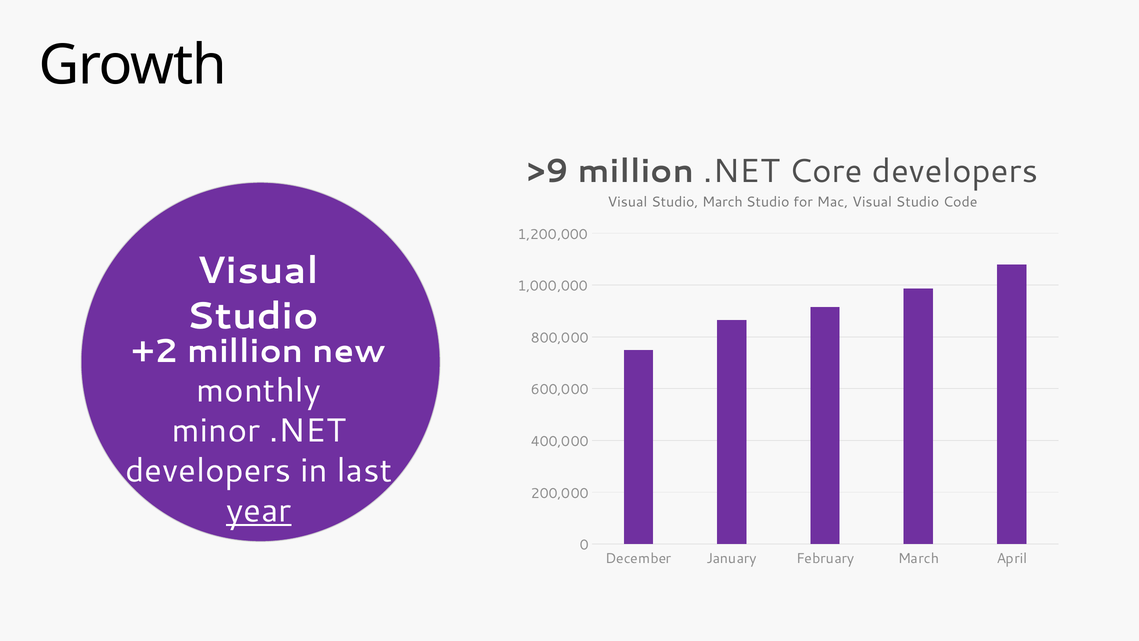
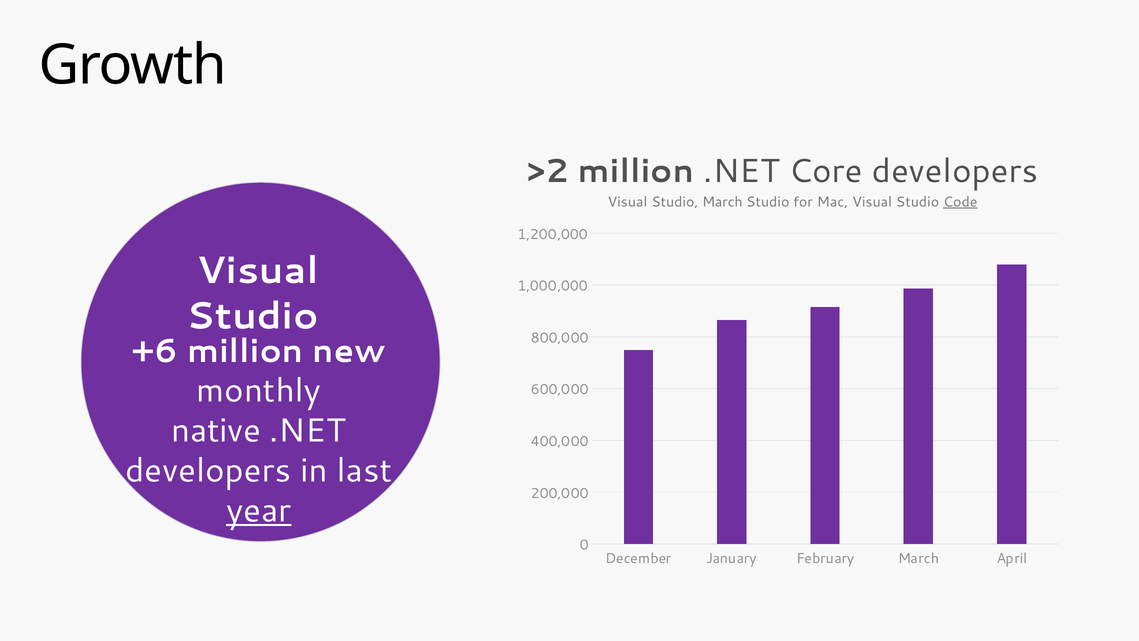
>9: >9 -> >2 (548, 171)
Code underline: none -> present (960, 202)
+2: +2 -> +6 (155, 351)
minor: minor -> native (216, 431)
